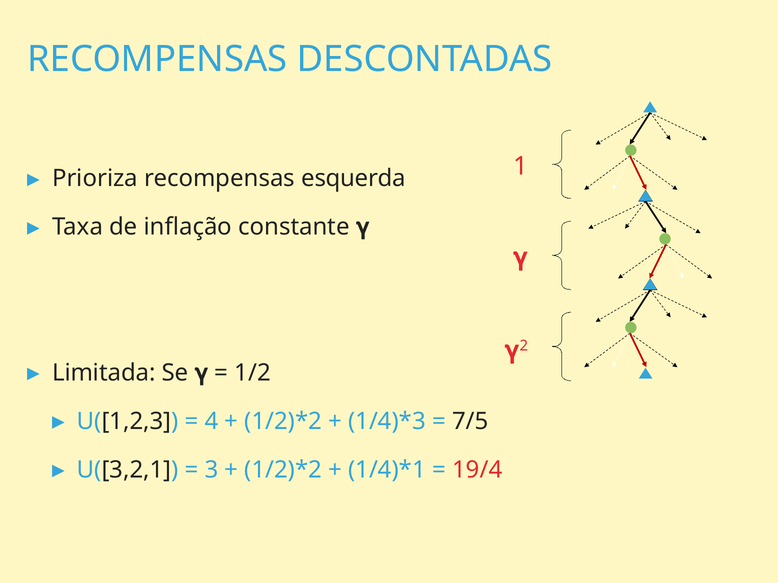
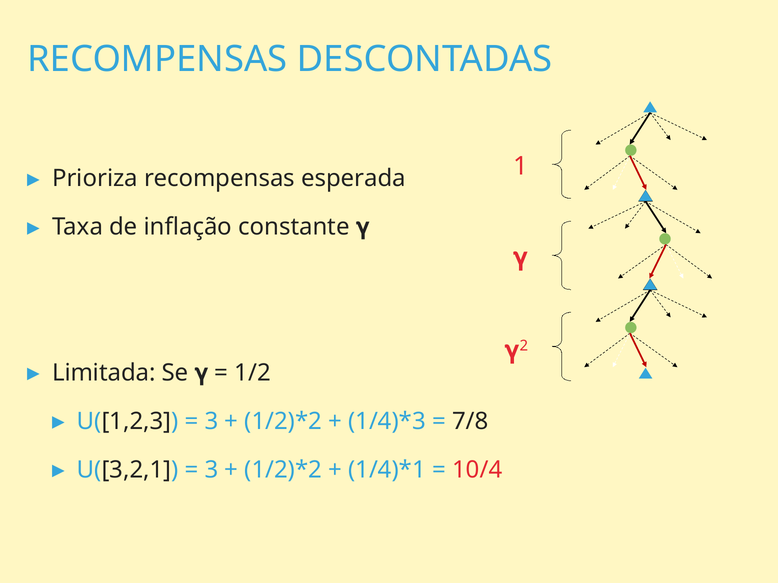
esquerda: esquerda -> esperada (353, 179)
4: 4 -> 3 (211, 421)
7/5: 7/5 -> 7/8 (470, 421)
19/4: 19/4 -> 10/4 (477, 470)
